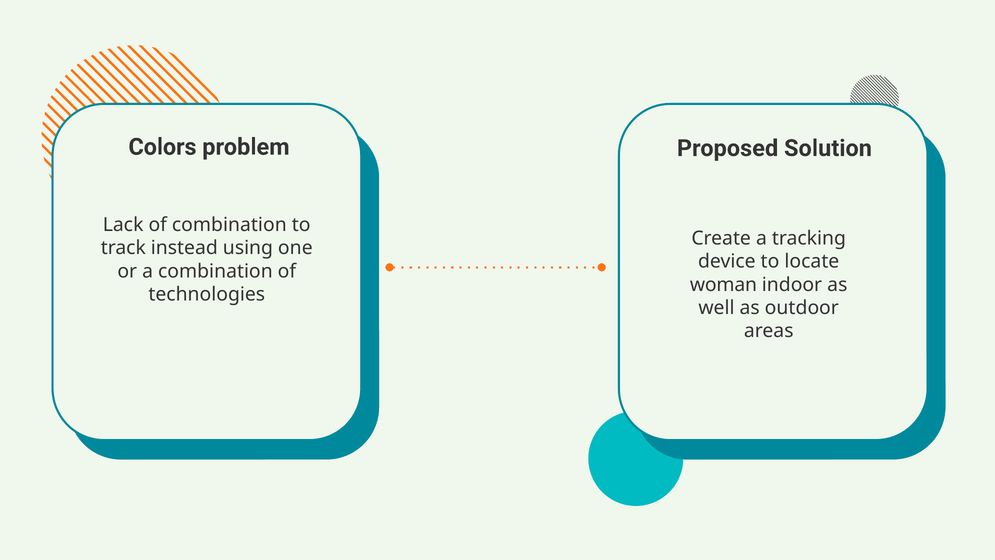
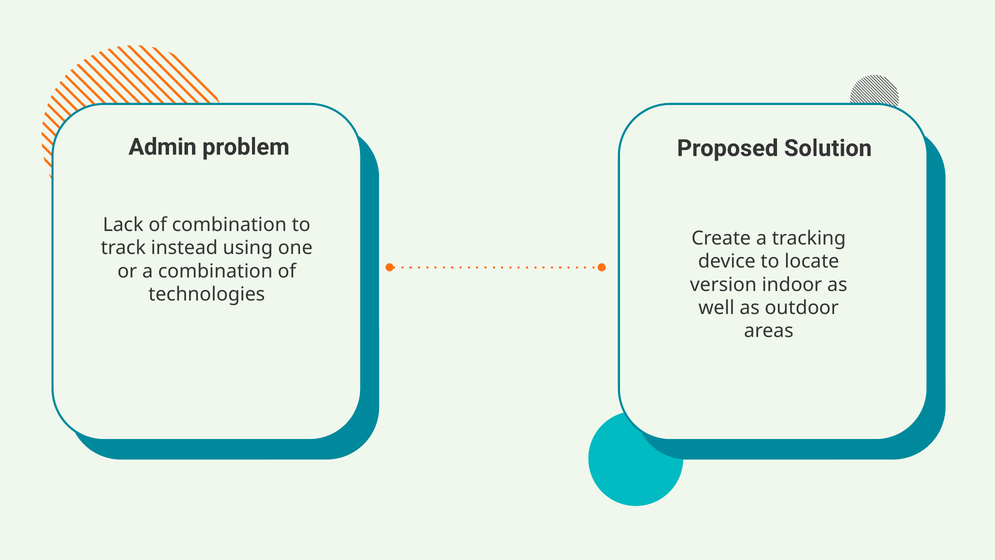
Colors: Colors -> Admin (163, 147)
woman: woman -> version (723, 284)
